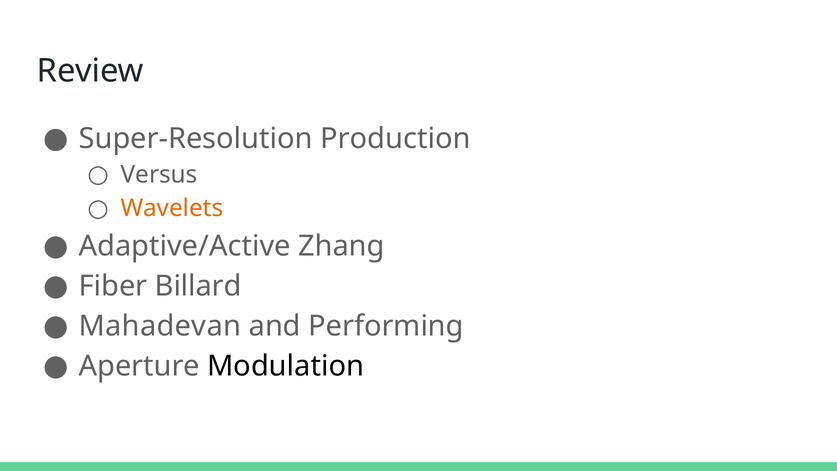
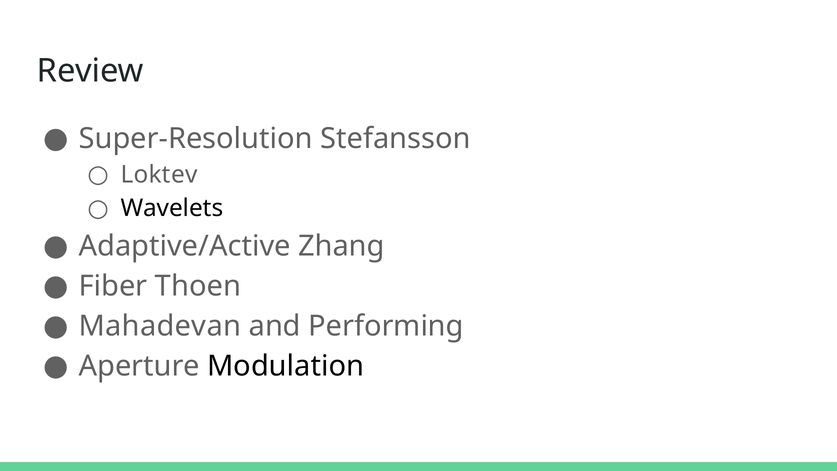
Production: Production -> Stefansson (395, 138)
Versus: Versus -> Loktev (159, 175)
Wavelets colour: orange -> black (172, 208)
Billard: Billard -> Thoen (198, 286)
